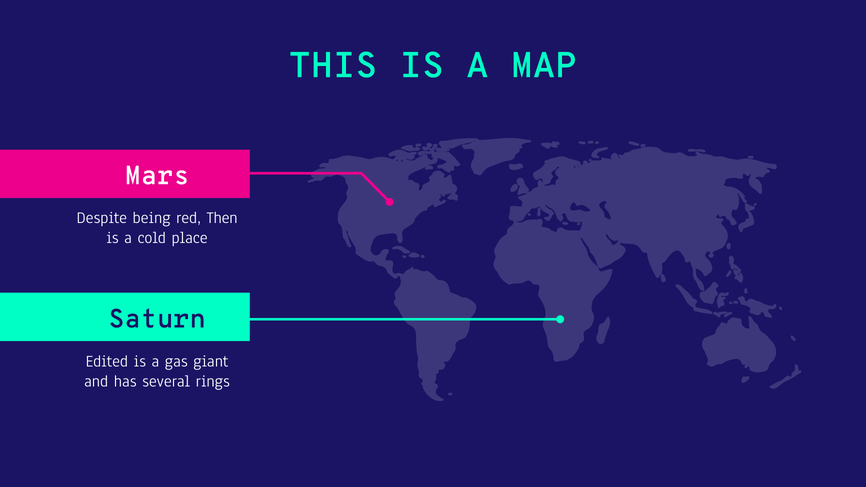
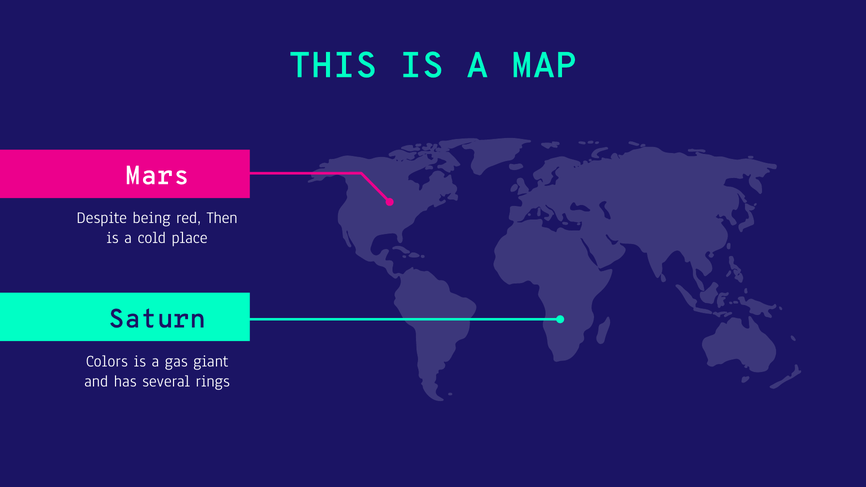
Edited: Edited -> Colors (107, 361)
